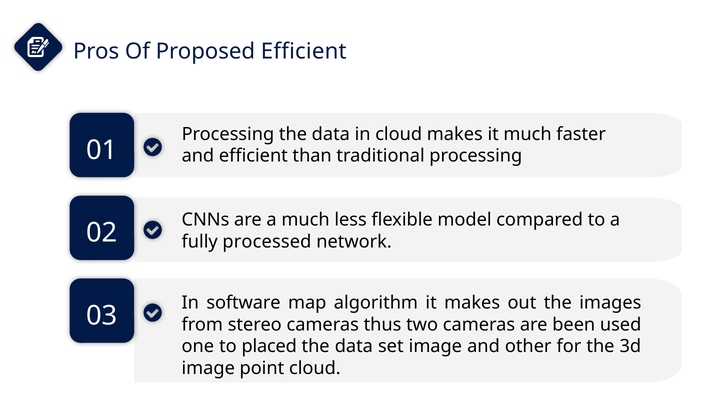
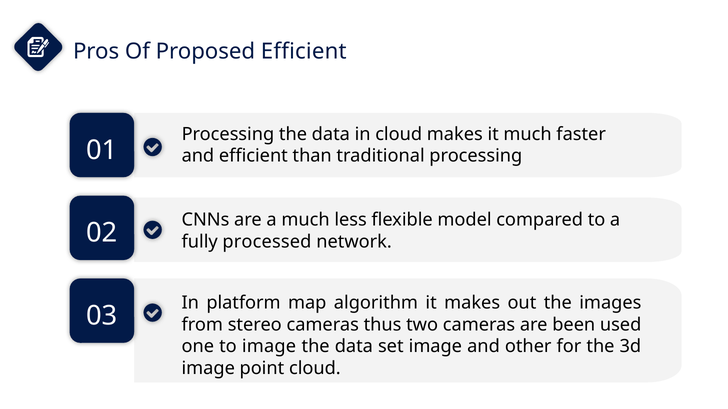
software: software -> platform (243, 303)
to placed: placed -> image (269, 347)
